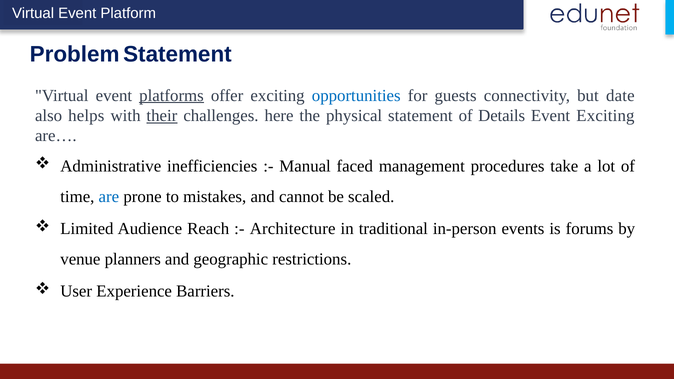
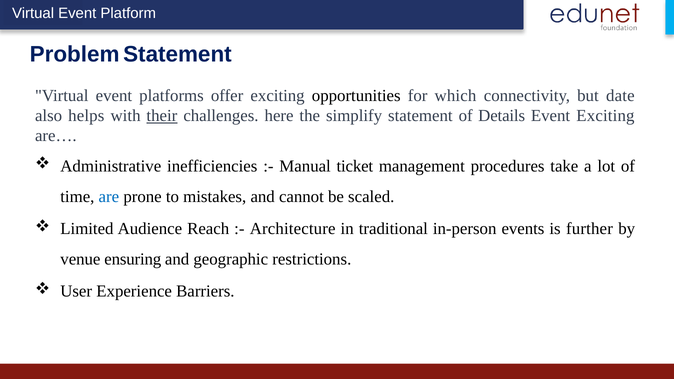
platforms underline: present -> none (171, 95)
opportunities colour: blue -> black (356, 95)
guests: guests -> which (455, 95)
physical: physical -> simplify (354, 116)
faced: faced -> ticket (355, 166)
forums: forums -> further (589, 229)
planners: planners -> ensuring (133, 259)
